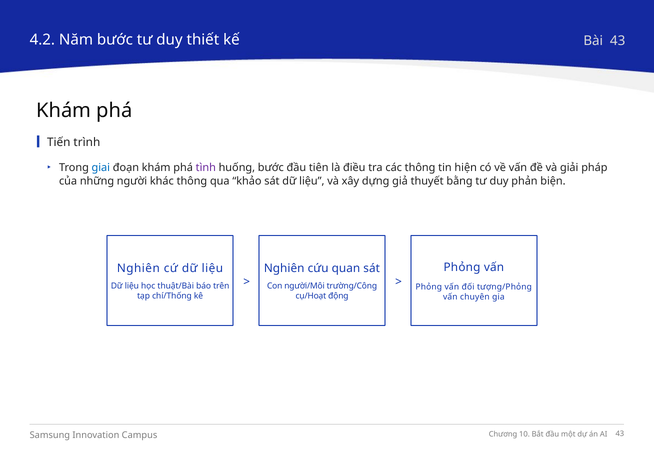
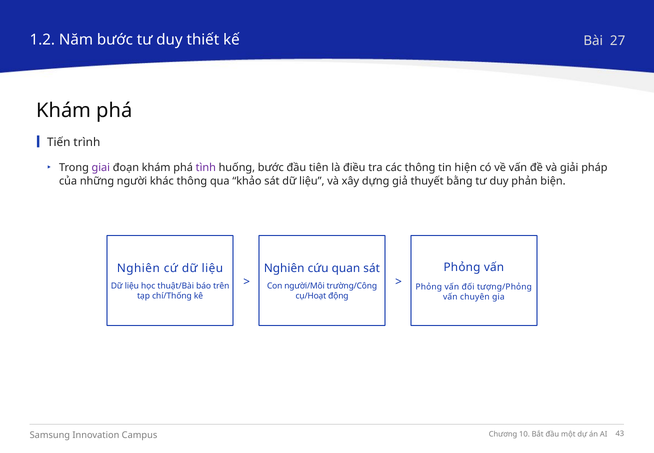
4.2: 4.2 -> 1.2 (42, 40)
Bài 43: 43 -> 27 (618, 41)
giai colour: blue -> purple (101, 168)
